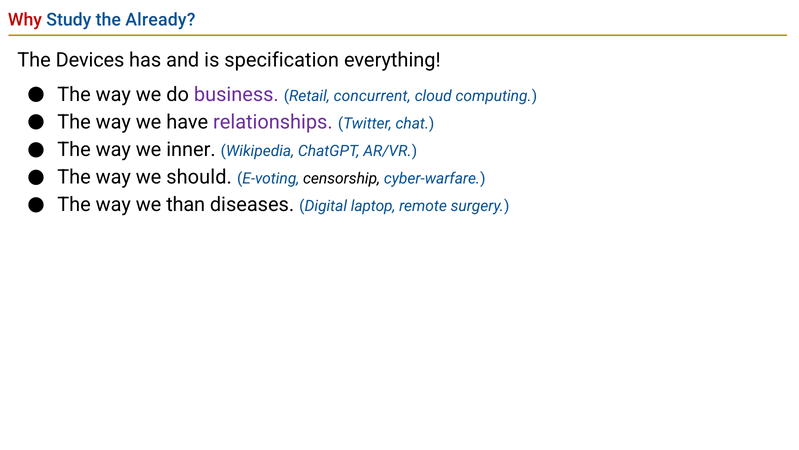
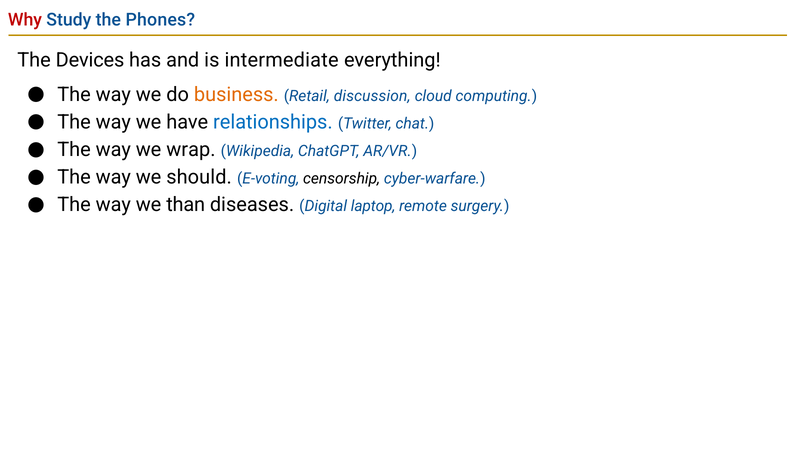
Already: Already -> Phones (160, 20)
specification: specification -> intermediate (282, 60)
business colour: purple -> orange (236, 94)
concurrent: concurrent -> discussion (372, 96)
relationships colour: purple -> blue (273, 122)
inner: inner -> wrap (191, 149)
